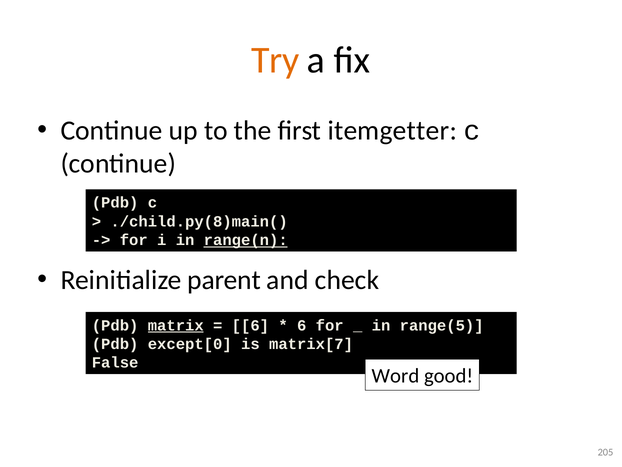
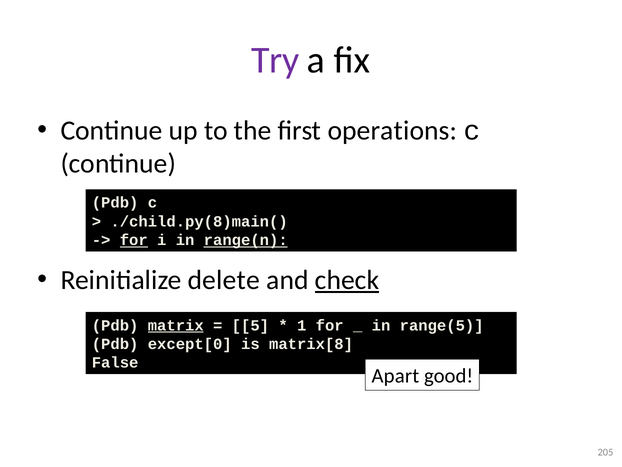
Try colour: orange -> purple (275, 60)
itemgetter: itemgetter -> operations (392, 130)
for underline: none -> present (134, 240)
parent: parent -> delete (224, 280)
check underline: none -> present (347, 280)
6: 6 -> 5 (250, 325)
6: 6 -> 1 (302, 325)
matrix[7: matrix[7 -> matrix[8 (311, 344)
Word: Word -> Apart (395, 376)
